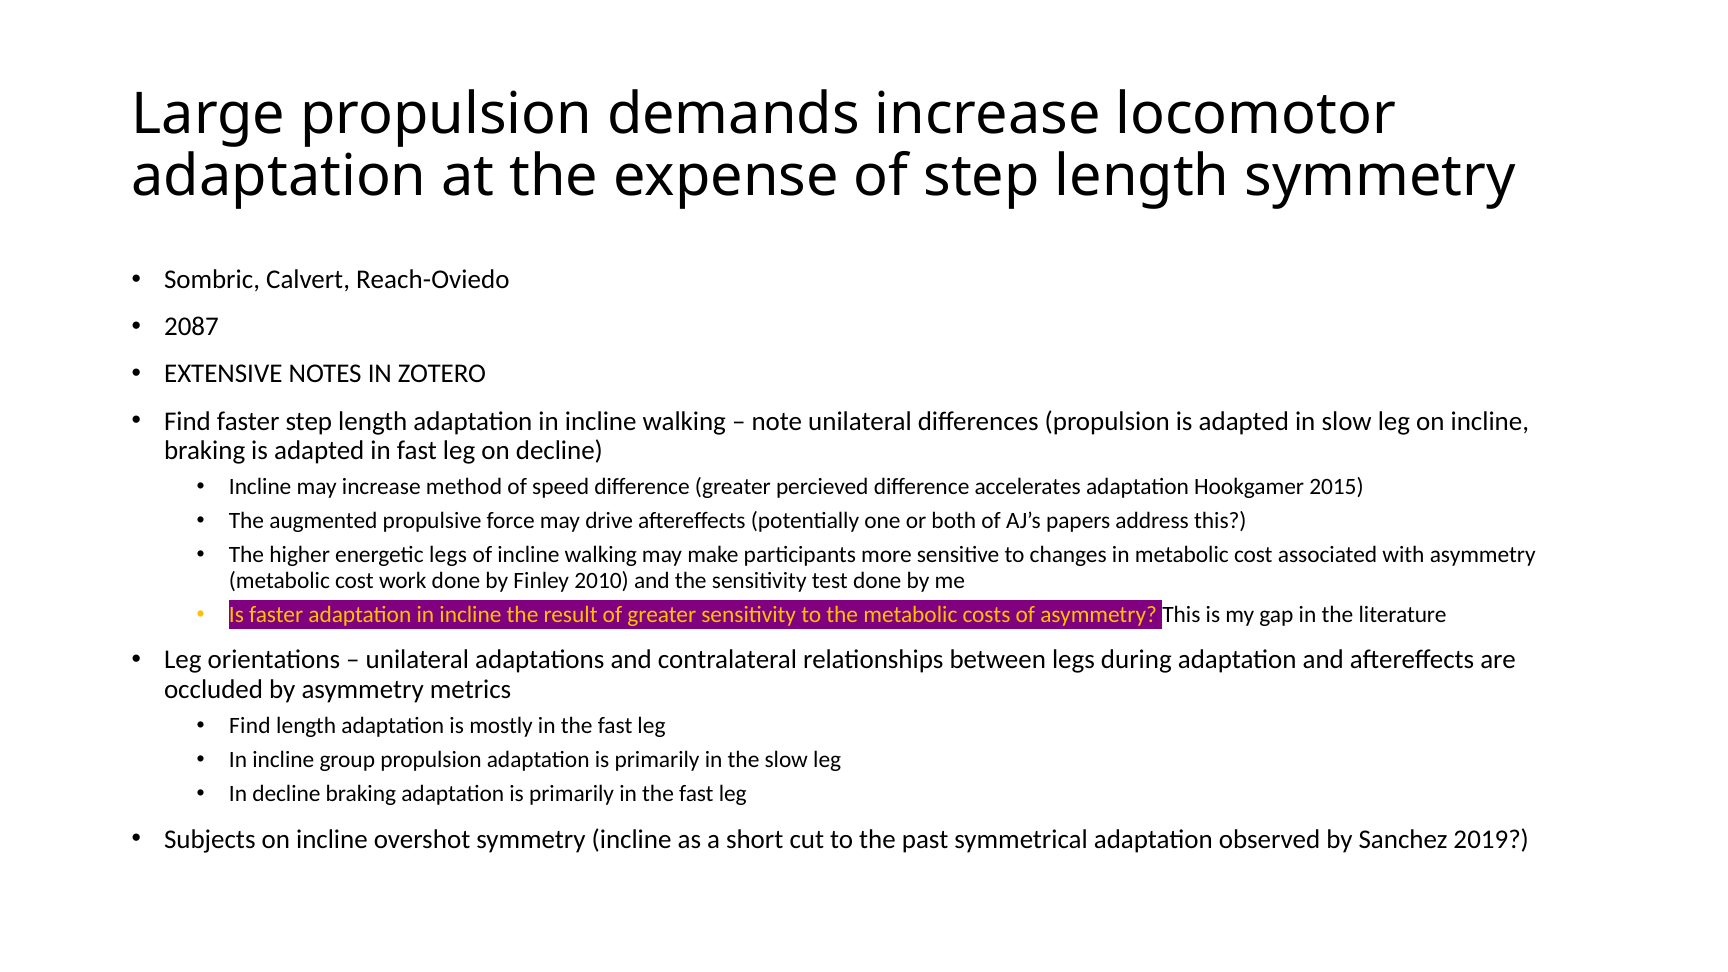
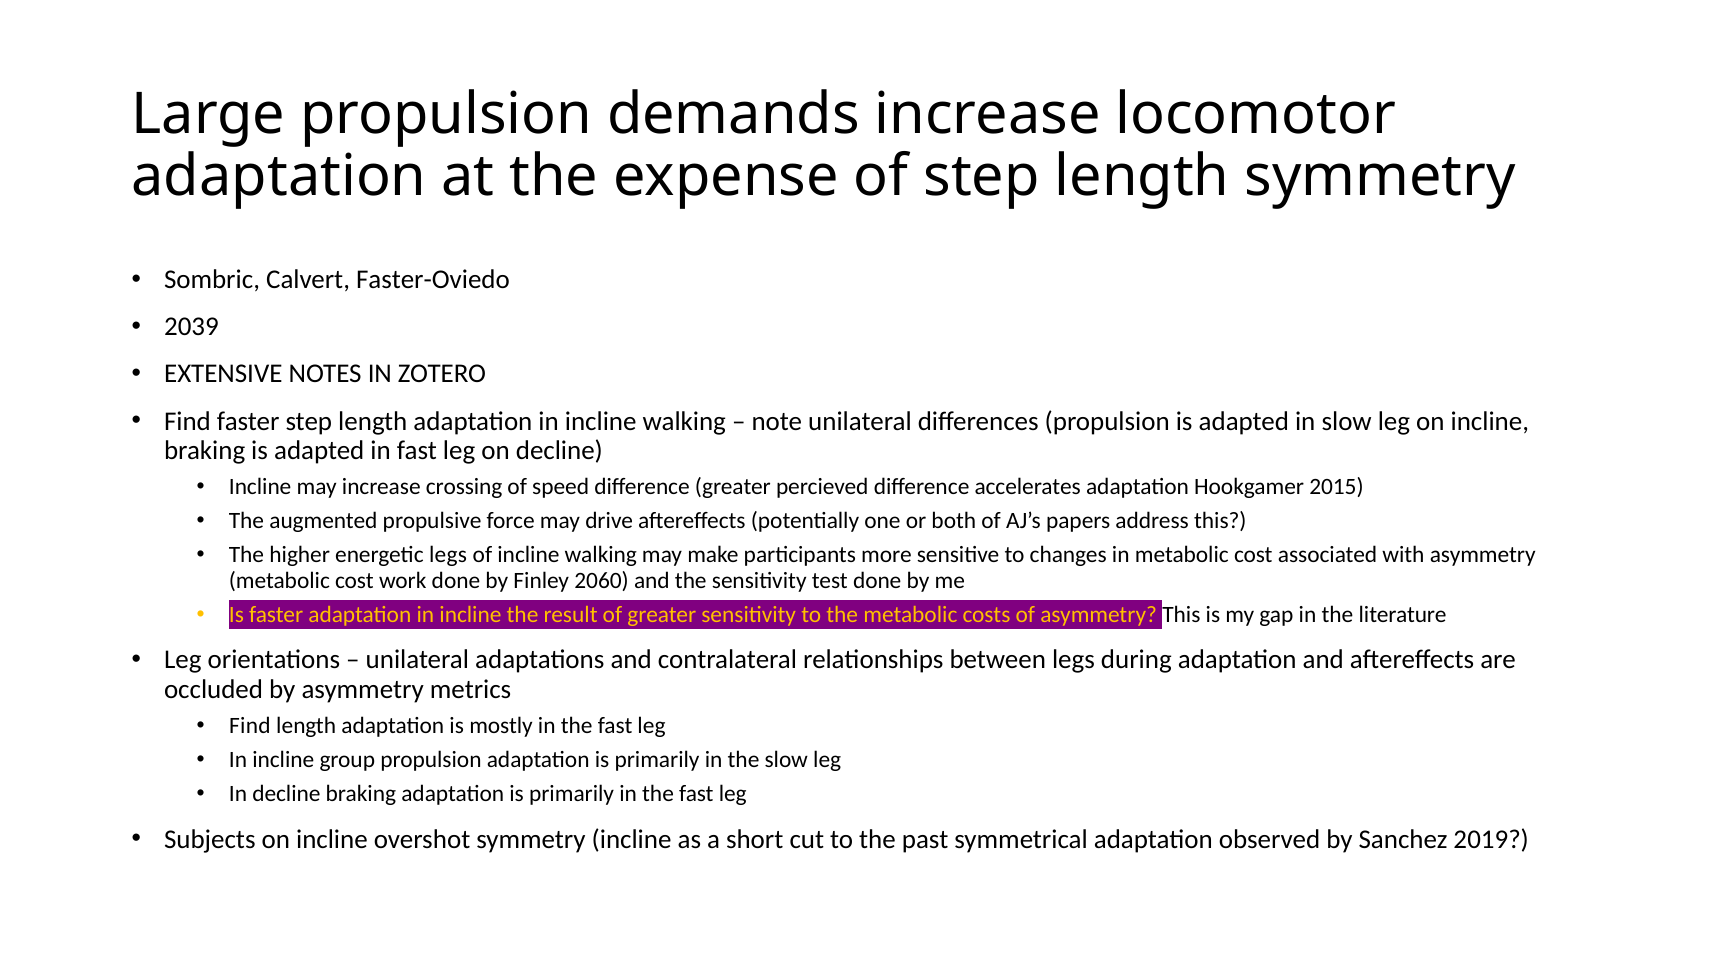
Reach-Oviedo: Reach-Oviedo -> Faster-Oviedo (433, 280)
2087: 2087 -> 2039 (191, 327)
method: method -> crossing (464, 487)
2010: 2010 -> 2060 (602, 581)
